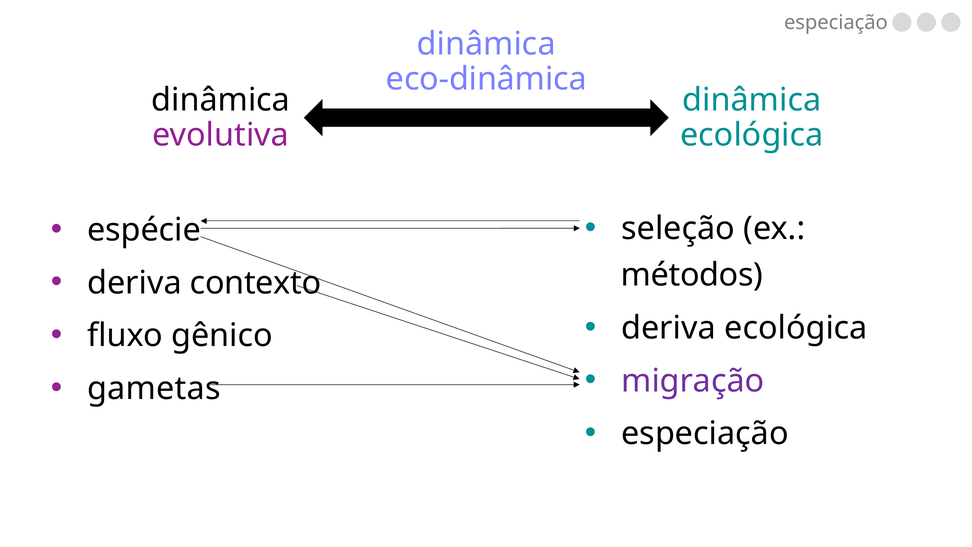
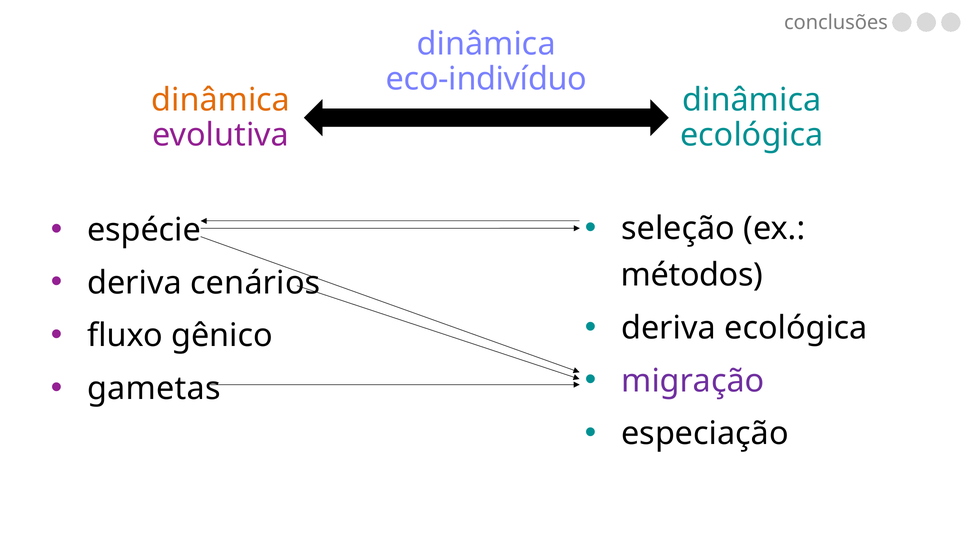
especiação: especiação -> conclusões (836, 23)
eco-dinâmica: eco-dinâmica -> eco-indivíduo (486, 79)
dinâmica colour: black -> orange (221, 100)
contexto: contexto -> cenários (255, 283)
